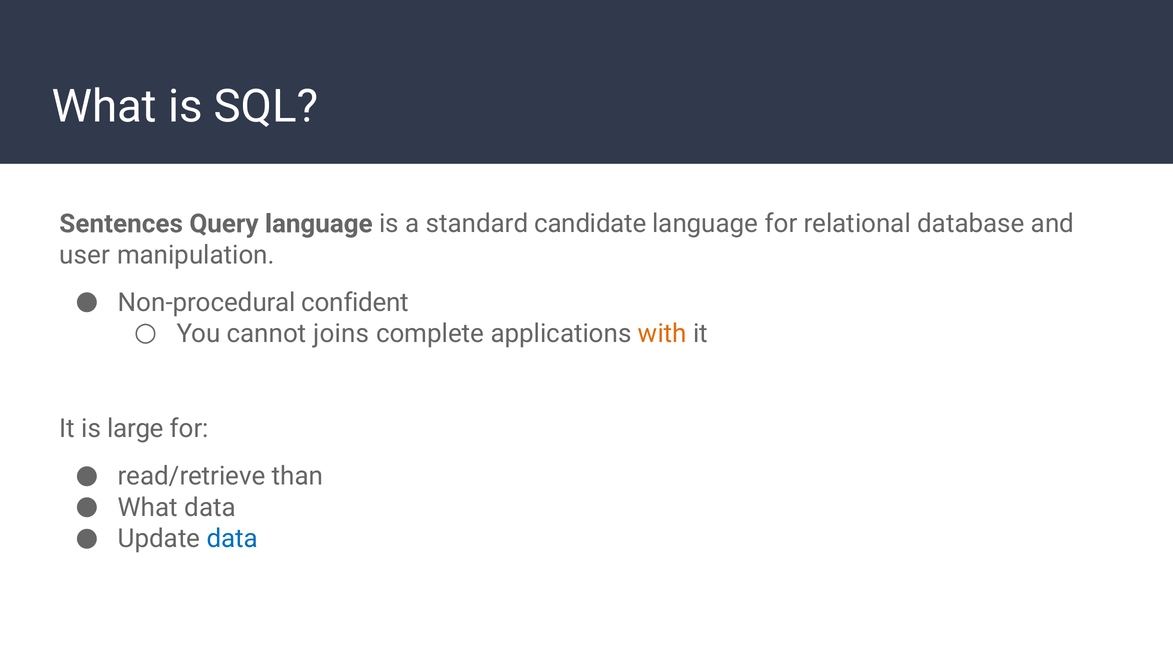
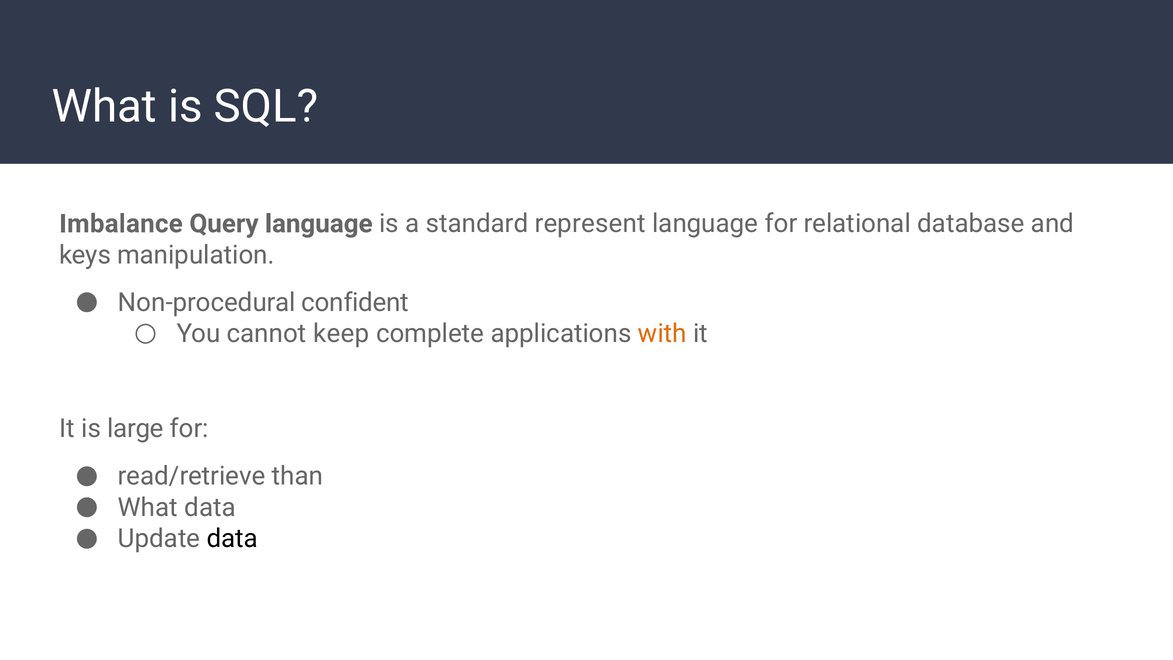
Sentences: Sentences -> Imbalance (121, 224)
candidate: candidate -> represent (590, 224)
user: user -> keys (85, 255)
joins: joins -> keep (341, 334)
data colour: blue -> black (232, 539)
